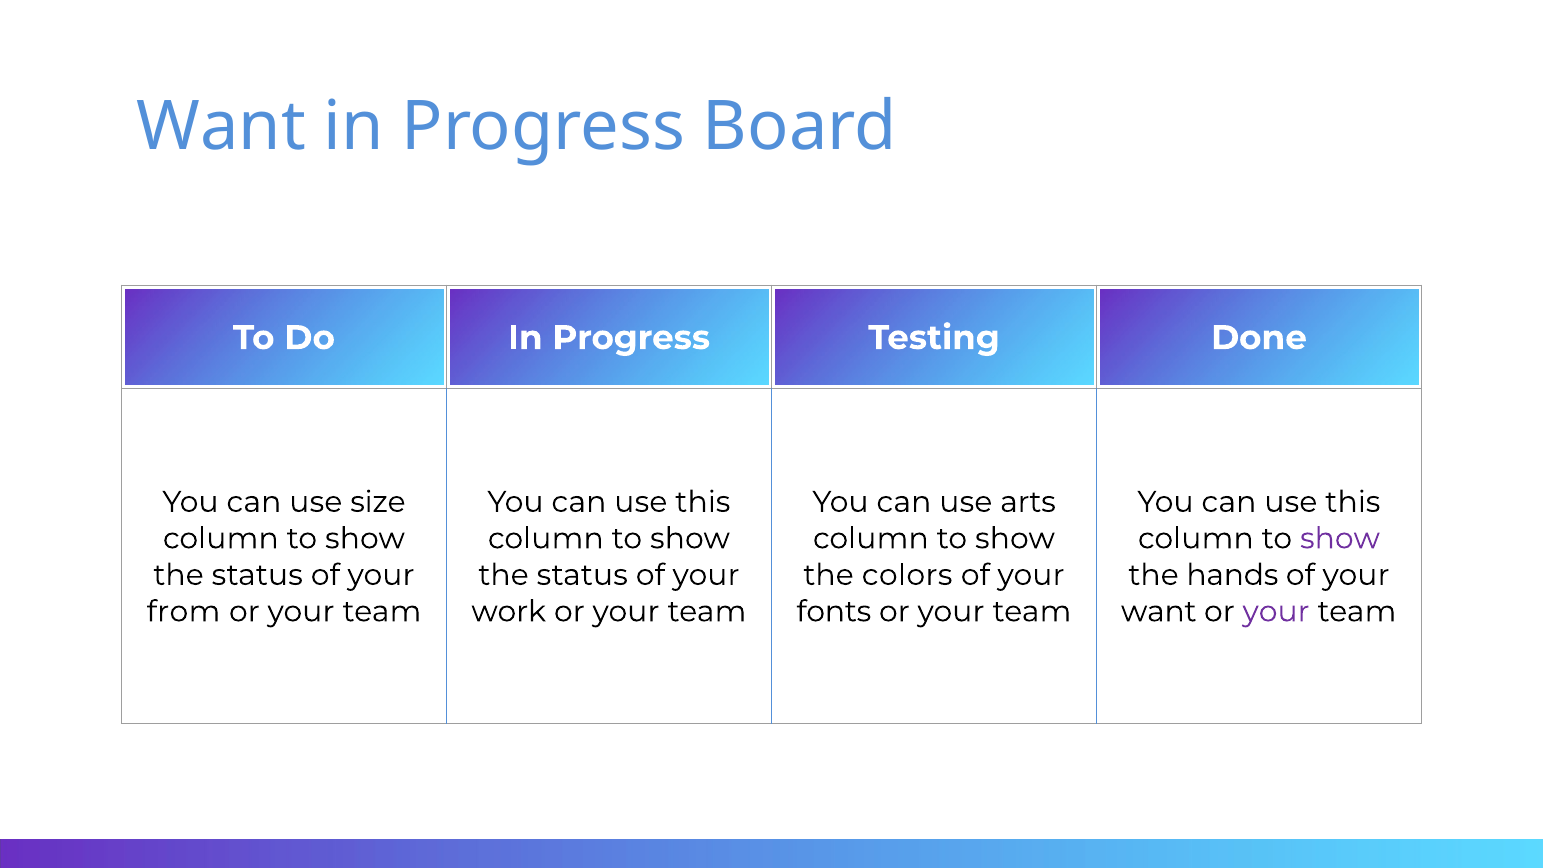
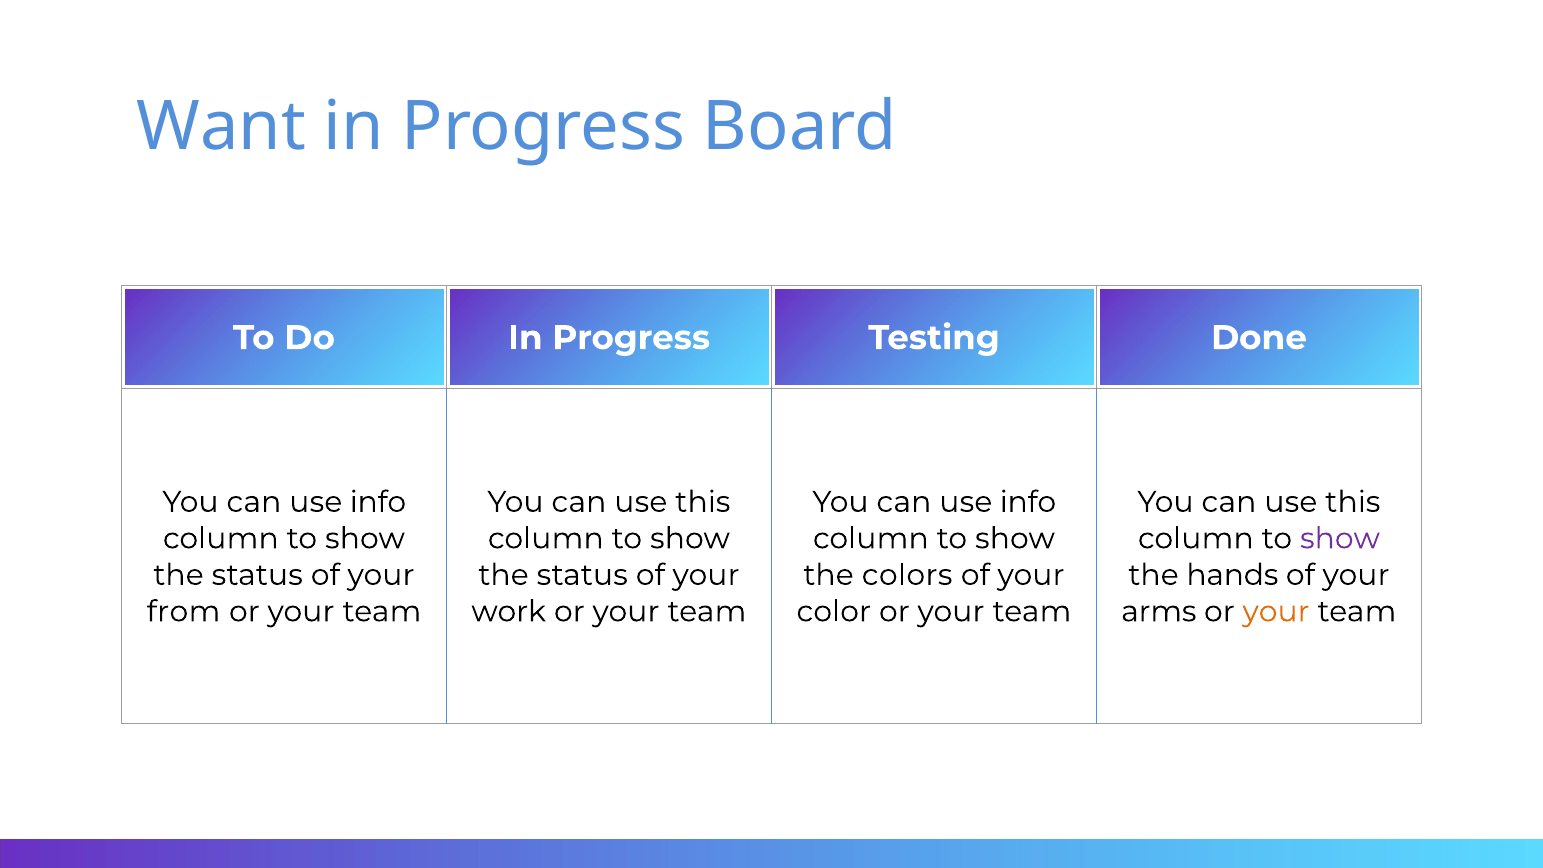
size: size -> info (378, 502)
arts: arts -> info (1028, 502)
fonts: fonts -> color (834, 611)
want: want -> arms (1159, 611)
your colour: purple -> orange (1276, 611)
